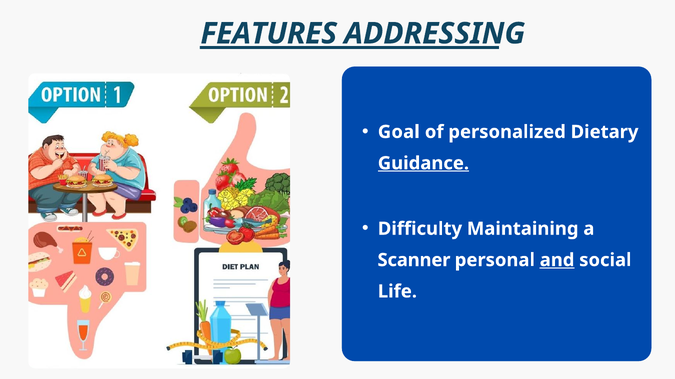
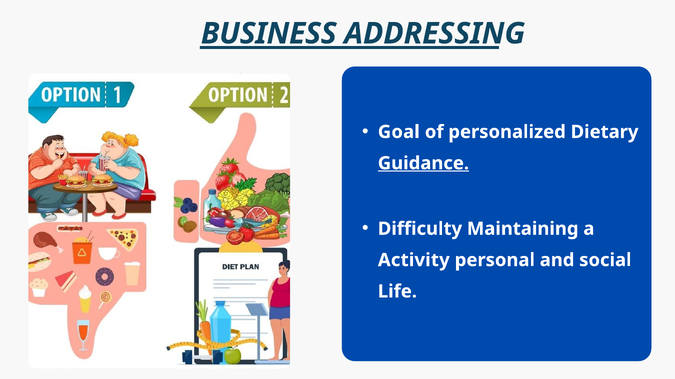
FEATURES: FEATURES -> BUSINESS (269, 34)
Scanner: Scanner -> Activity (414, 261)
and underline: present -> none (557, 261)
